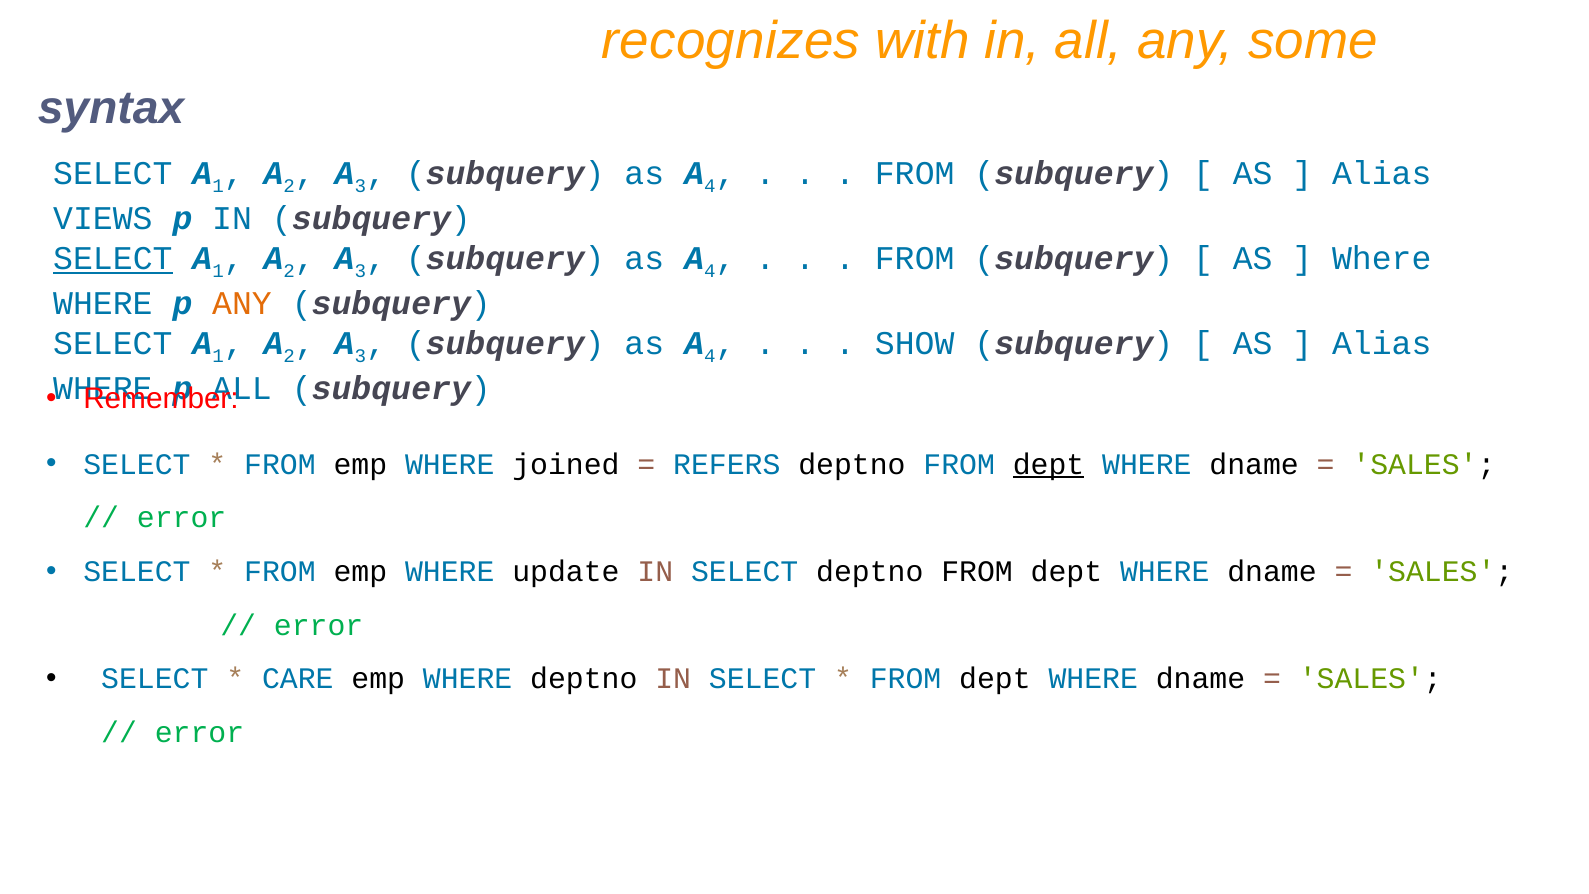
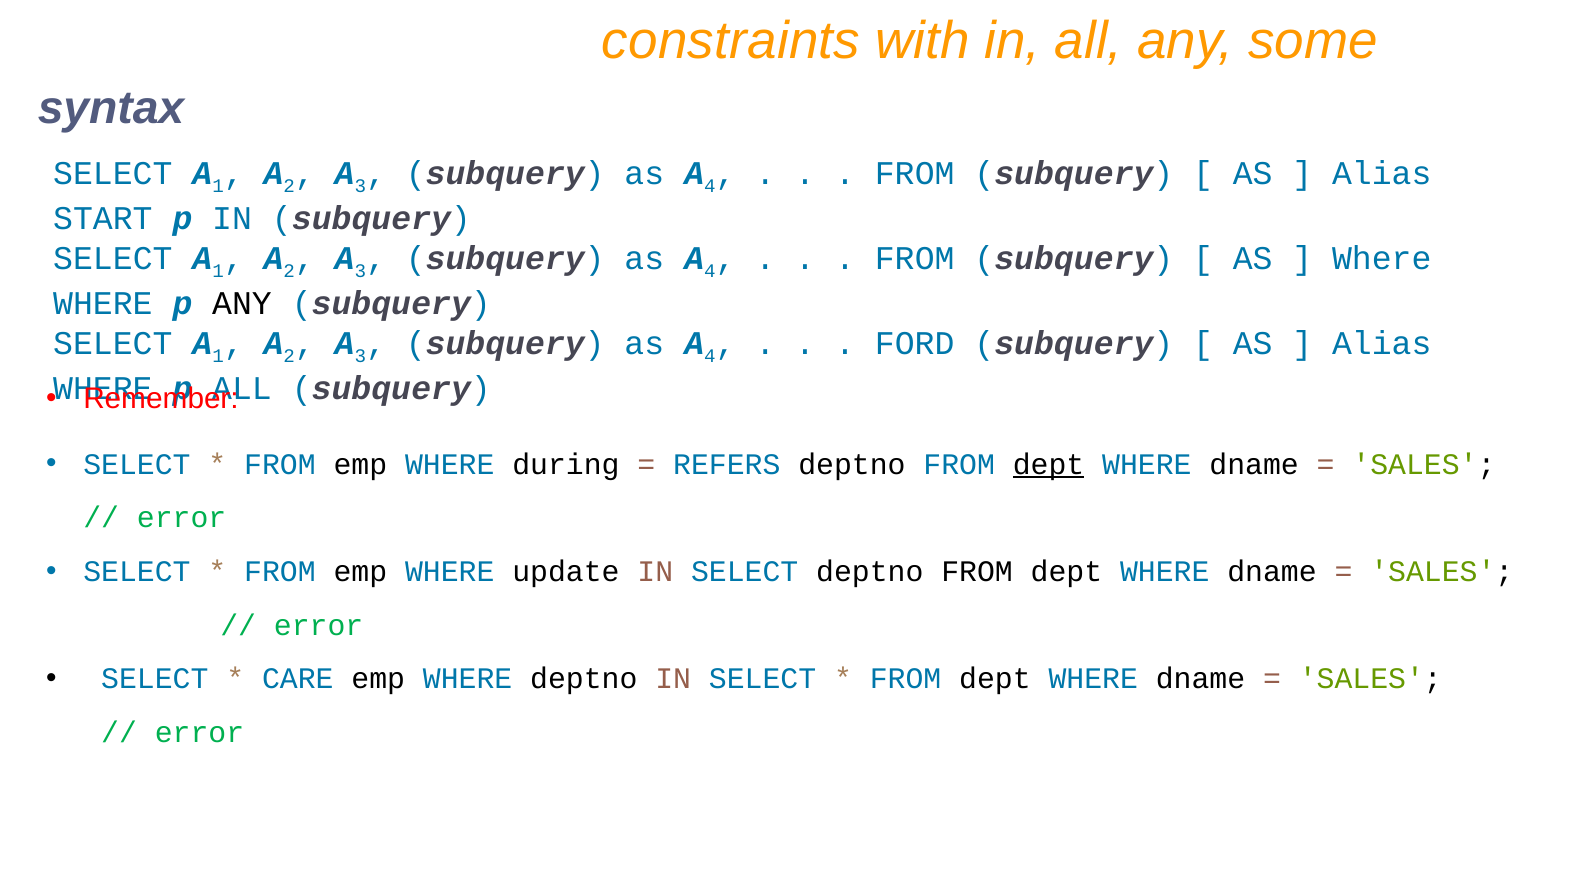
recognizes: recognizes -> constraints (731, 41)
VIEWS: VIEWS -> START (103, 219)
SELECT underline: present -> none (113, 258)
ANY colour: orange -> black (242, 304)
SHOW: SHOW -> FORD (915, 343)
joined: joined -> during (566, 464)
